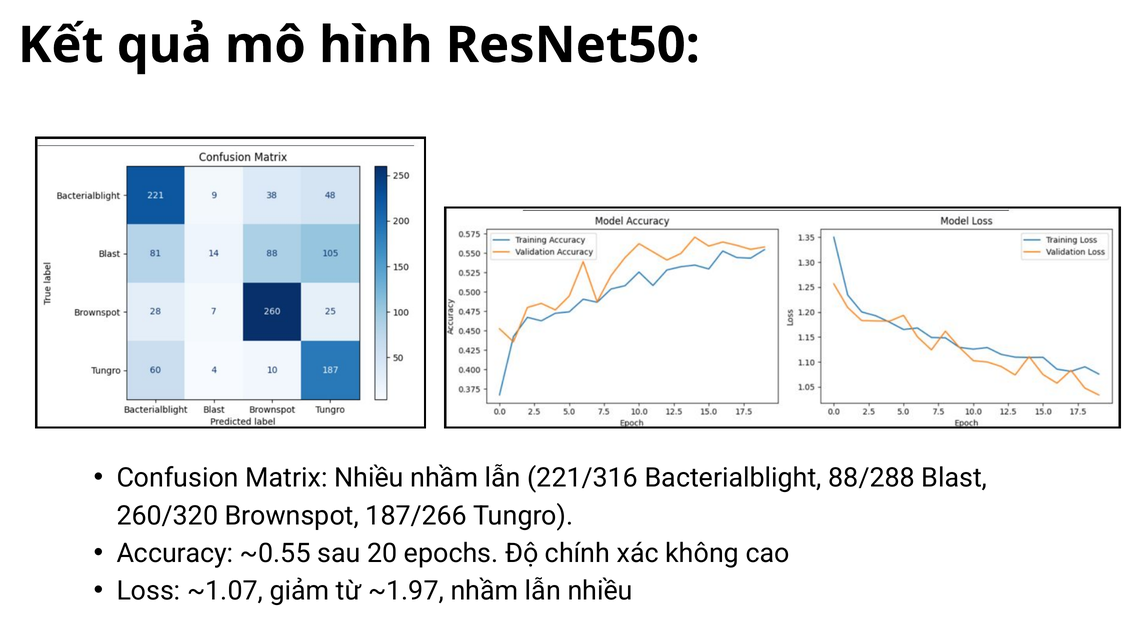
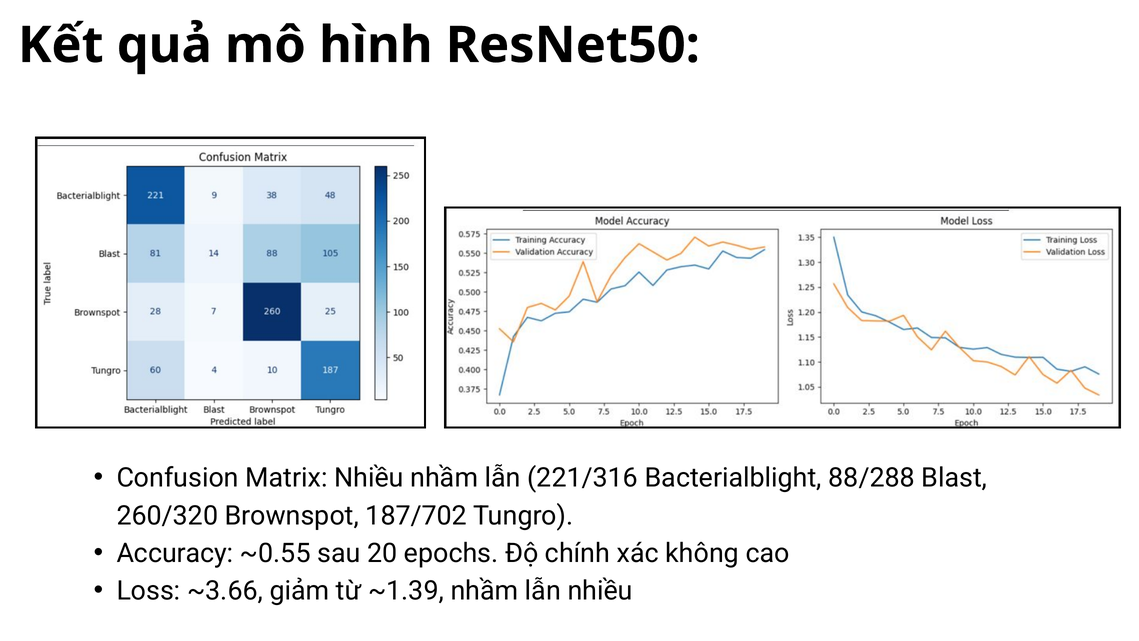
187/266: 187/266 -> 187/702 (416, 515)
~1.07: ~1.07 -> ~3.66 (225, 591)
~1.97: ~1.97 -> ~1.39 (406, 591)
